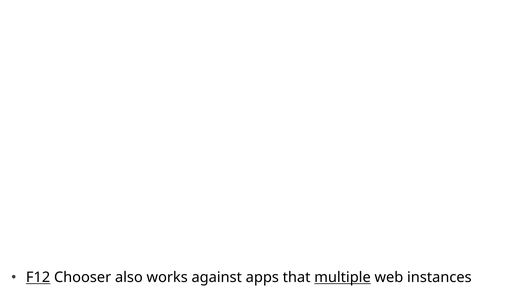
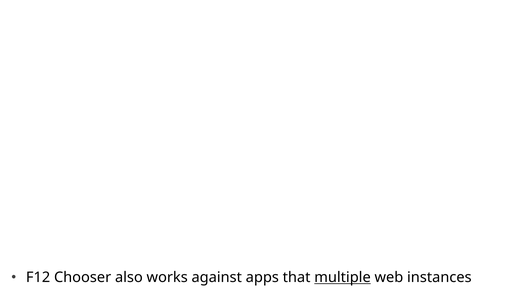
F12 underline: present -> none (38, 278)
